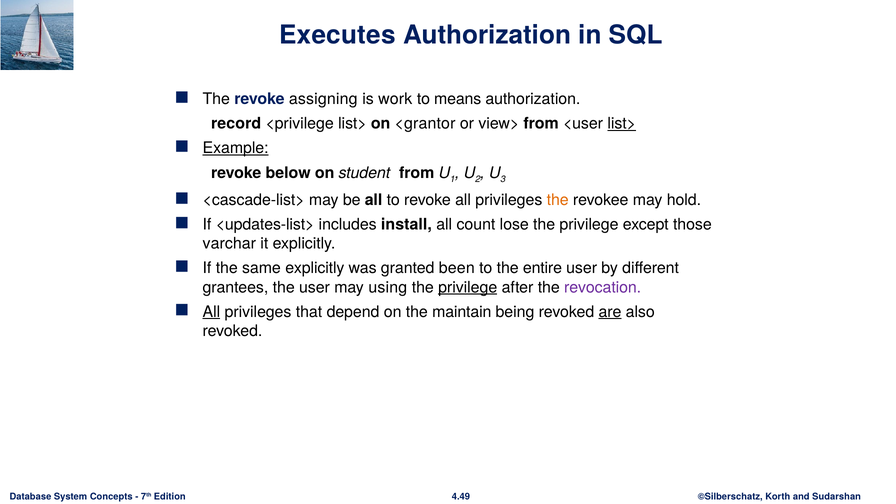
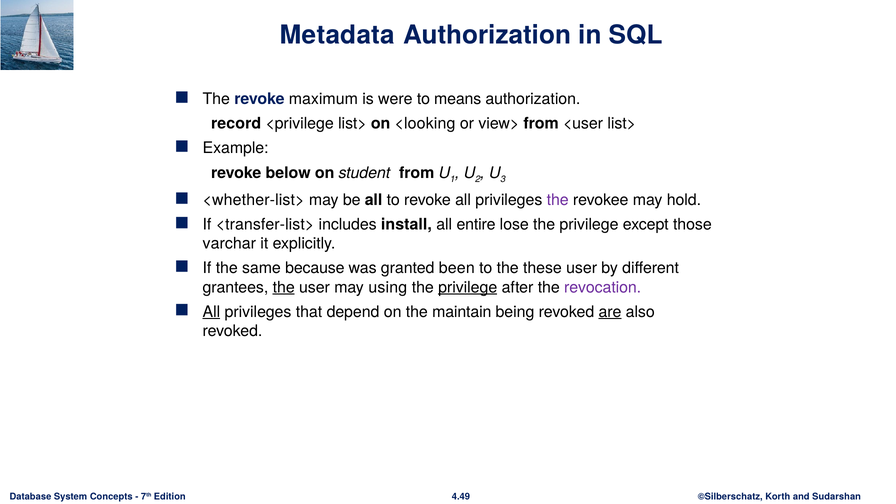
Executes: Executes -> Metadata (337, 35)
assigning: assigning -> maximum (323, 99)
work: work -> were (395, 99)
<grantor: <grantor -> <looking (425, 124)
list> underline: present -> none (622, 124)
Example underline: present -> none (236, 148)
<cascade-list>: <cascade-list> -> <whether-list> (254, 200)
the colour: orange -> purple (558, 200)
<updates-list>: <updates-list> -> <transfer-list> (265, 225)
count: count -> entire (476, 225)
same explicitly: explicitly -> because (315, 268)
entire: entire -> these (542, 268)
the underline: none -> present (284, 287)
